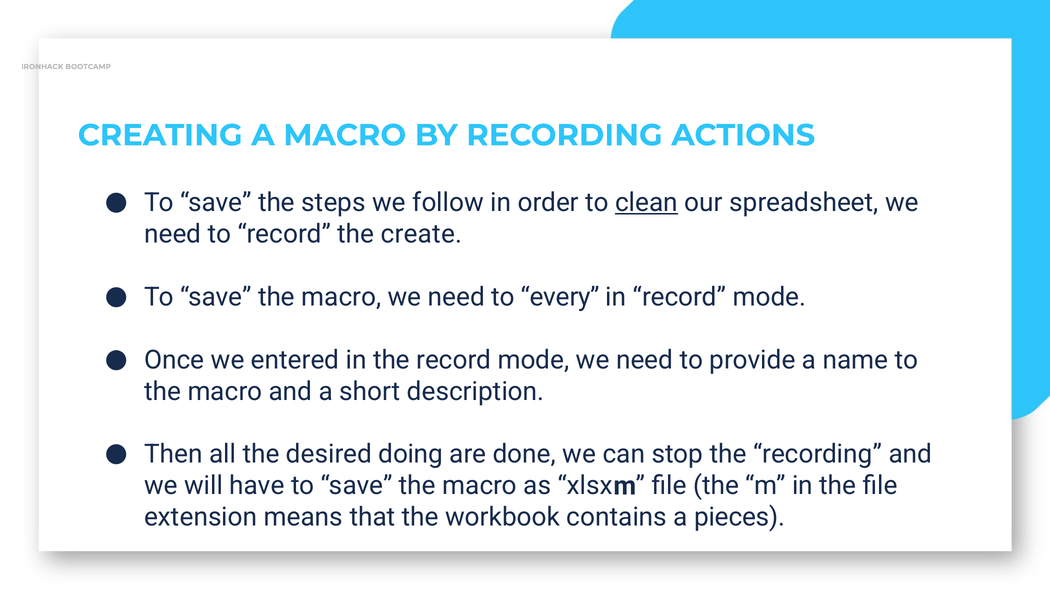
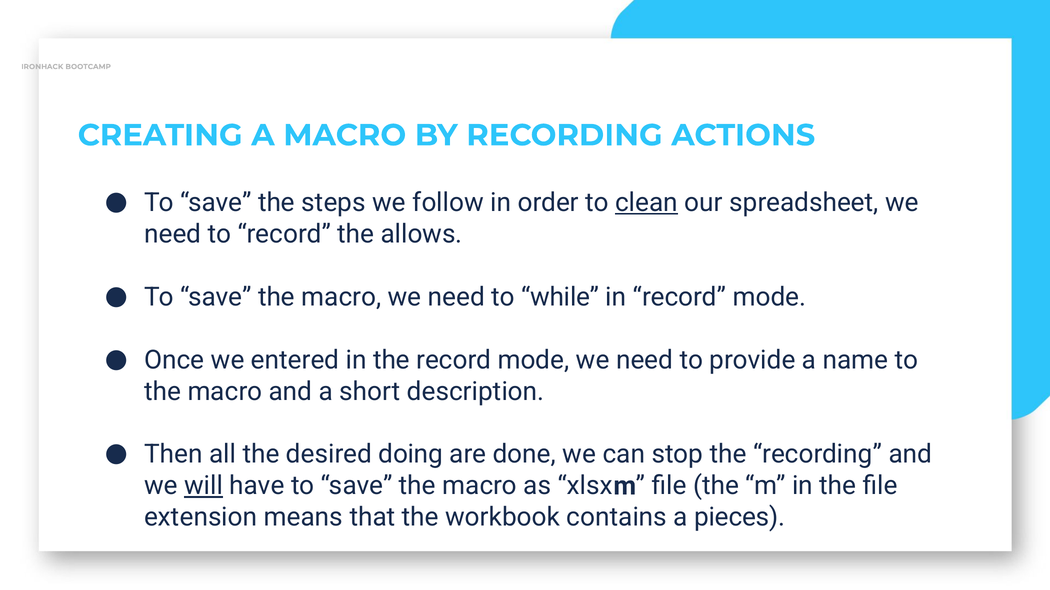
create: create -> allows (422, 234)
every: every -> while (560, 297)
will underline: none -> present (204, 486)
